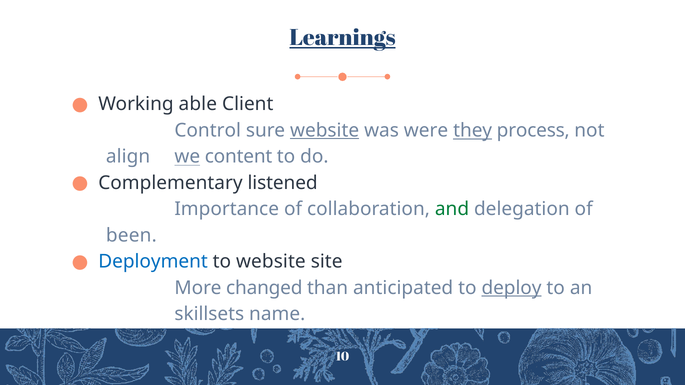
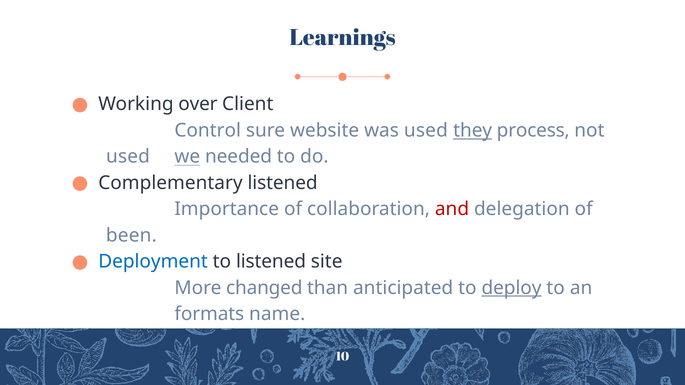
Learnings underline: present -> none (342, 38)
able: able -> over (198, 104)
website underline: present -> none (325, 130)
was were: were -> used (426, 130)
align: align -> used (128, 157)
content: content -> needed (239, 157)
and colour: green -> red (452, 209)
to website: website -> listened (271, 262)
skillsets: skillsets -> formats (209, 314)
